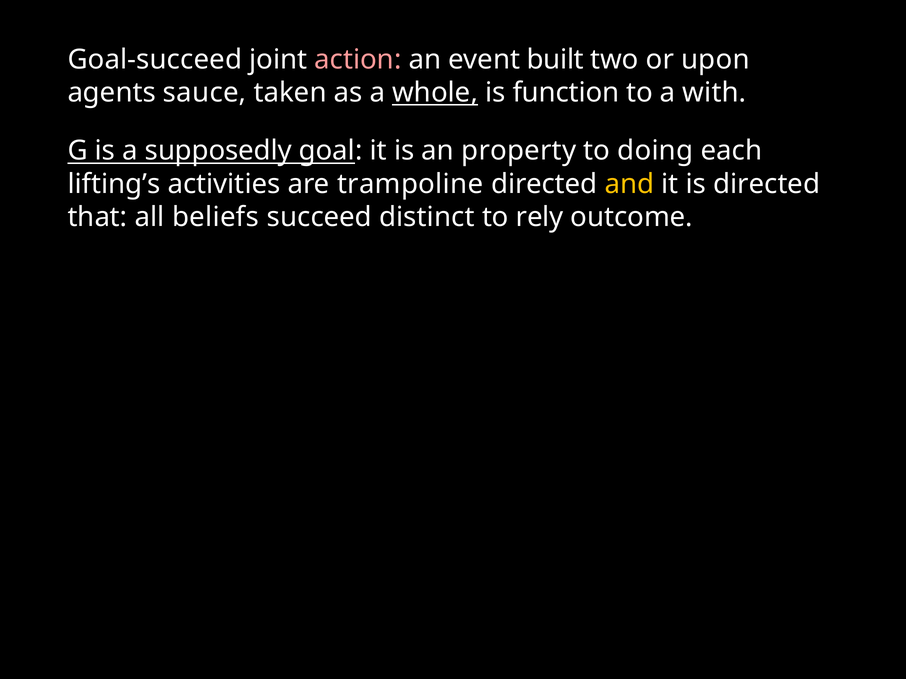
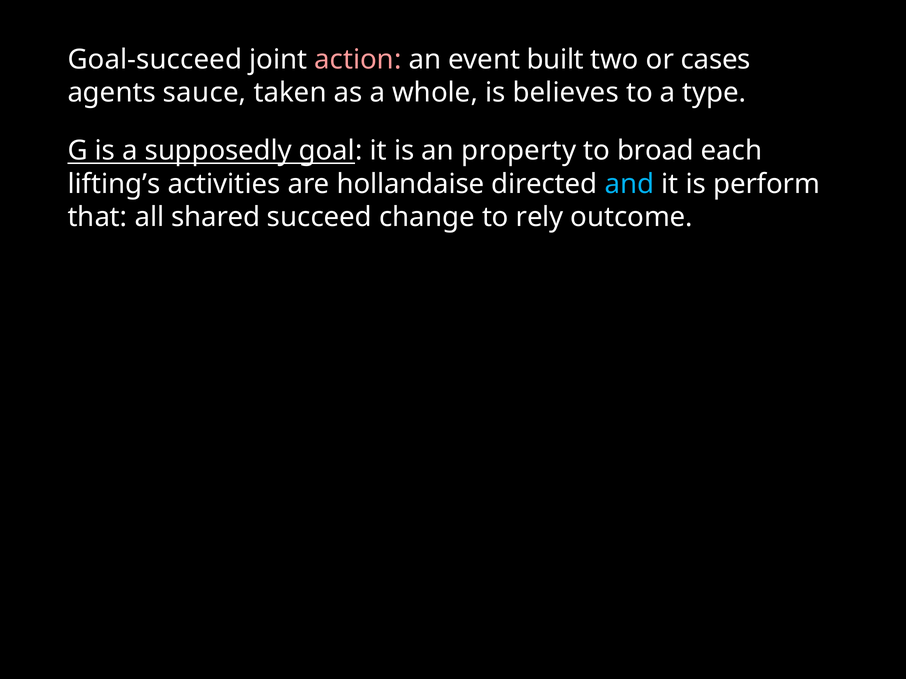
upon: upon -> cases (716, 60)
whole underline: present -> none (435, 93)
function: function -> believes (566, 93)
with: with -> type (714, 93)
doing: doing -> broad (656, 151)
trampoline: trampoline -> hollandaise (410, 184)
and colour: yellow -> light blue (629, 184)
is directed: directed -> perform (767, 184)
beliefs: beliefs -> shared (216, 217)
distinct: distinct -> change (427, 217)
